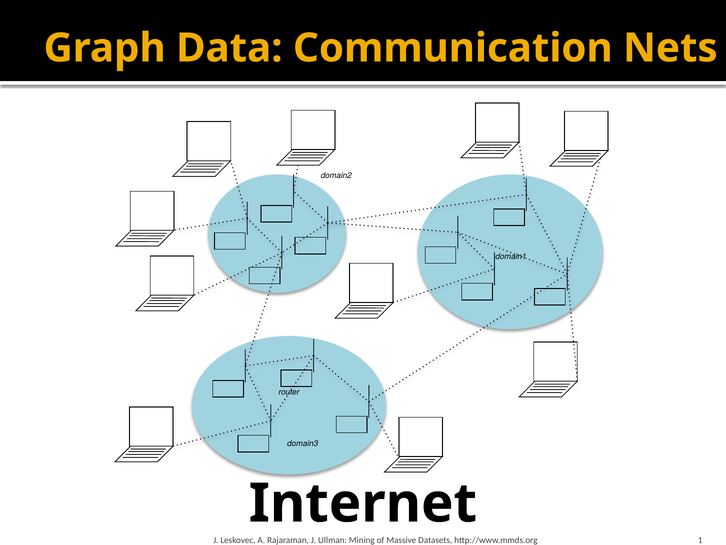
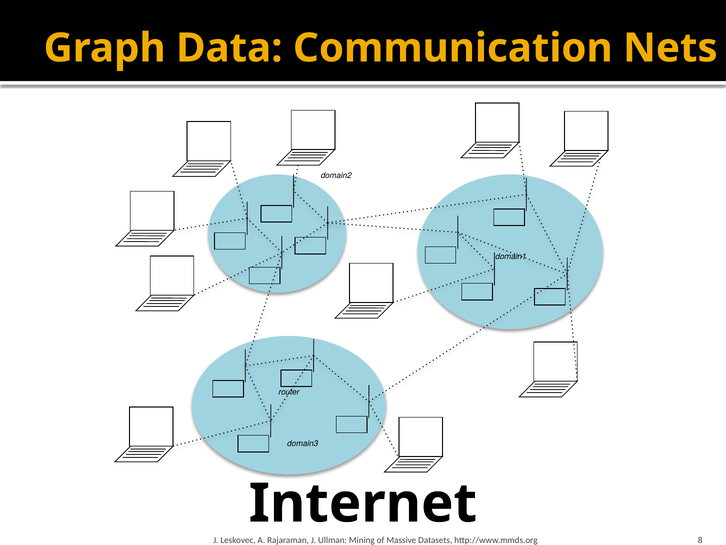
1: 1 -> 8 (700, 540)
